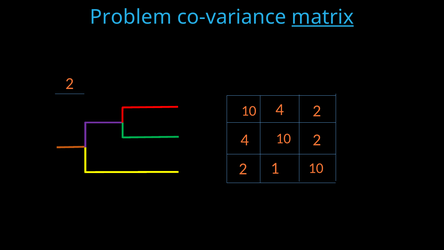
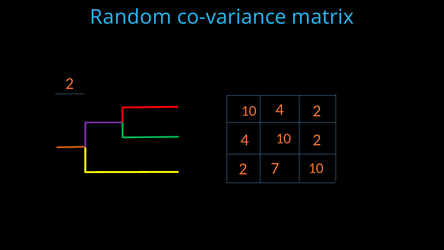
Problem: Problem -> Random (131, 17)
matrix underline: present -> none (323, 17)
1: 1 -> 7 (275, 168)
